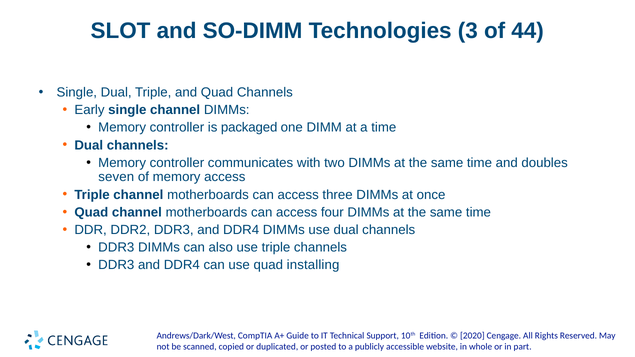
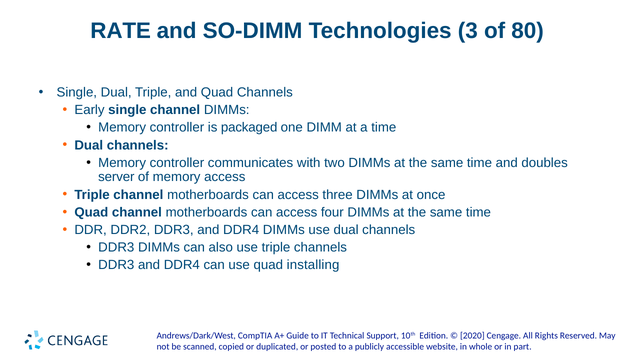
SLOT: SLOT -> RATE (121, 31)
44: 44 -> 80 (528, 31)
seven: seven -> server (116, 177)
